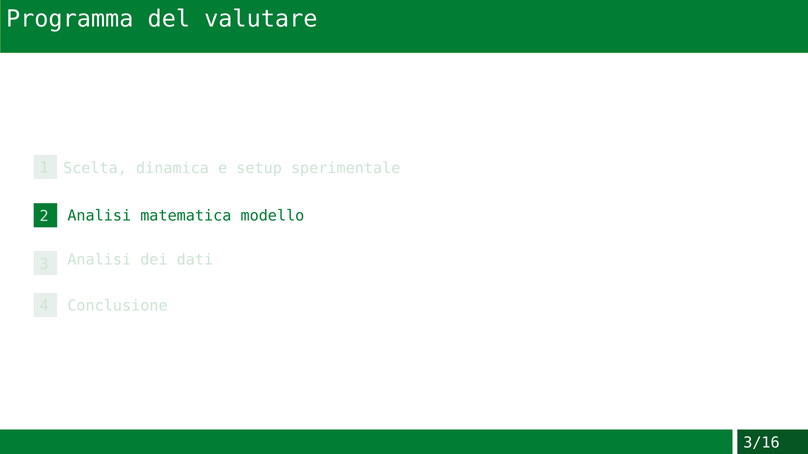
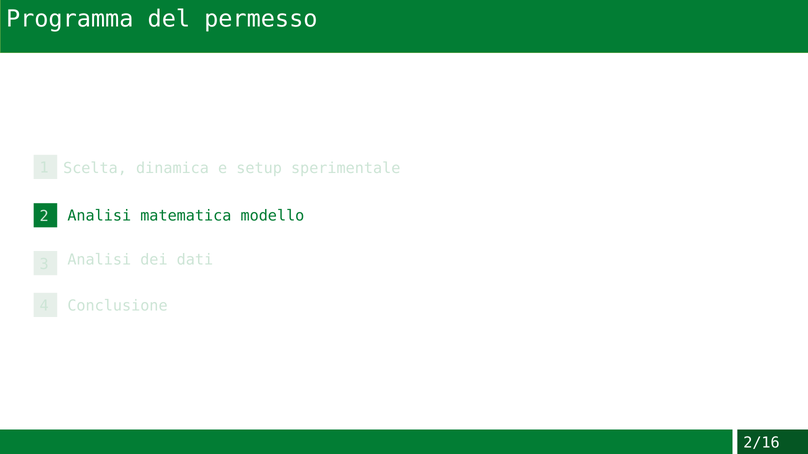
valutare: valutare -> permesso (261, 19)
3/16: 3/16 -> 2/16 (762, 443)
